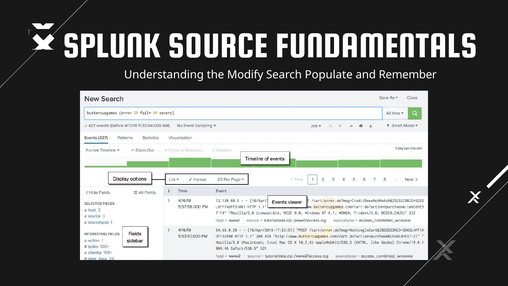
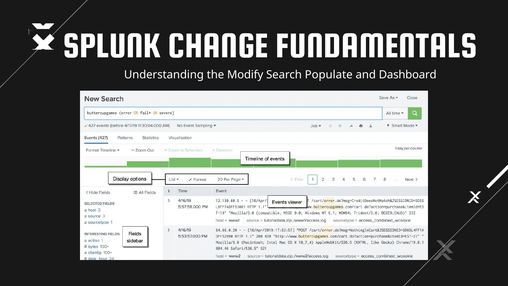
SOURCE: SOURCE -> CHANGE (218, 45)
Remember: Remember -> Dashboard (408, 75)
